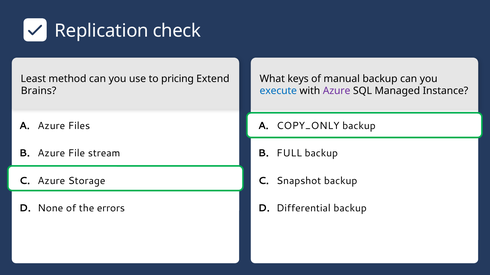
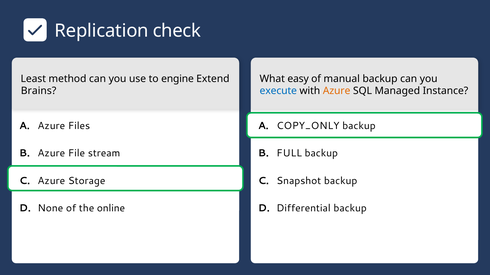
pricing: pricing -> engine (177, 79)
keys: keys -> easy (298, 79)
Azure colour: purple -> orange (337, 91)
errors: errors -> online (111, 209)
